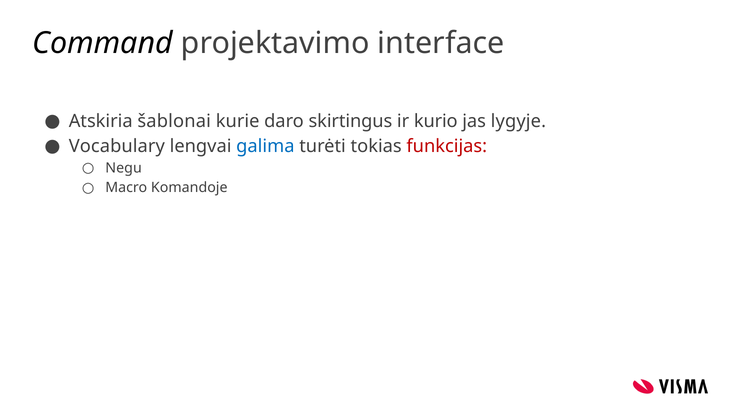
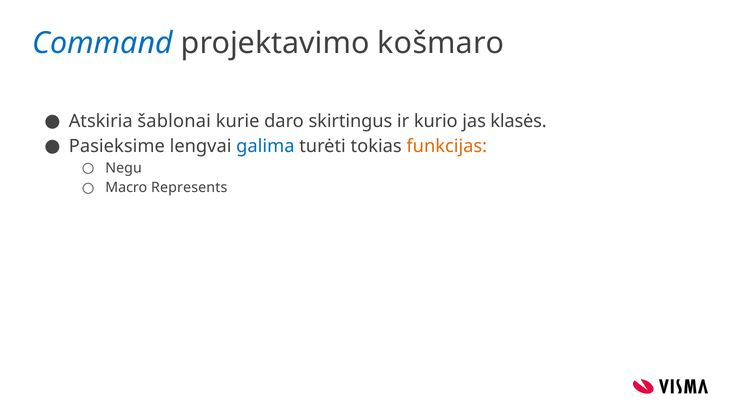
Command colour: black -> blue (103, 43)
interface: interface -> košmaro (441, 43)
lygyje: lygyje -> klasės (519, 121)
Vocabulary: Vocabulary -> Pasieksime (117, 146)
funkcijas colour: red -> orange (447, 146)
Komandoje: Komandoje -> Represents (189, 188)
